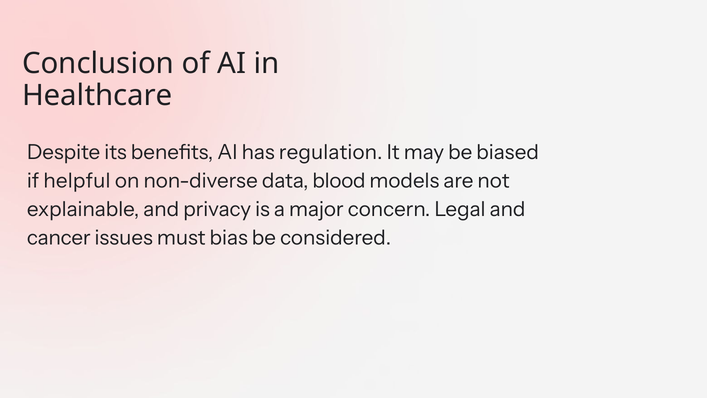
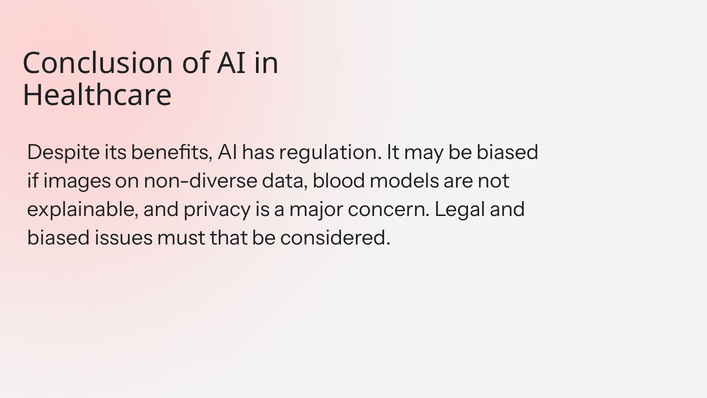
helpful: helpful -> images (77, 181)
cancer: cancer -> biased (59, 238)
bias: bias -> that (229, 238)
